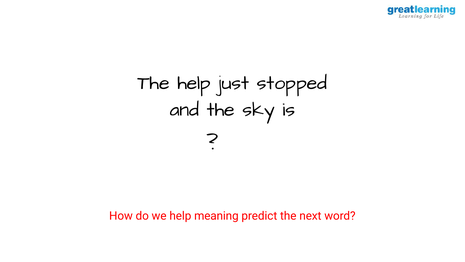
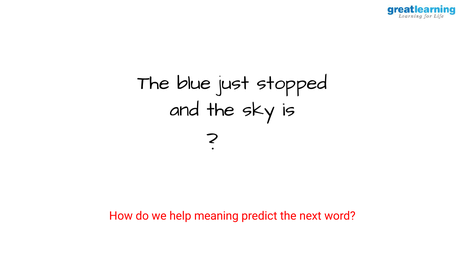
The help: help -> blue (194, 83)
